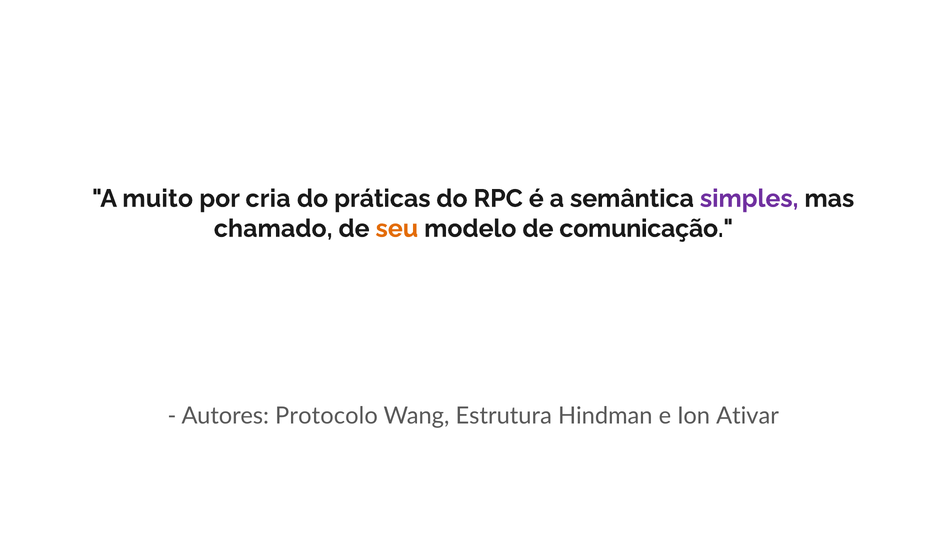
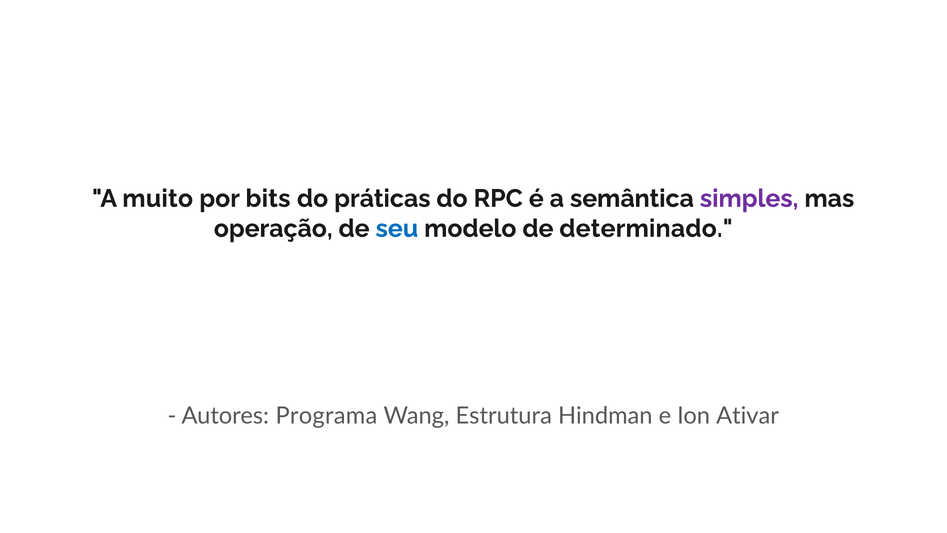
cria: cria -> bits (268, 198)
chamado: chamado -> operação (273, 228)
seu colour: orange -> blue (397, 228)
comunicação: comunicação -> determinado (646, 228)
Protocolo: Protocolo -> Programa (326, 416)
